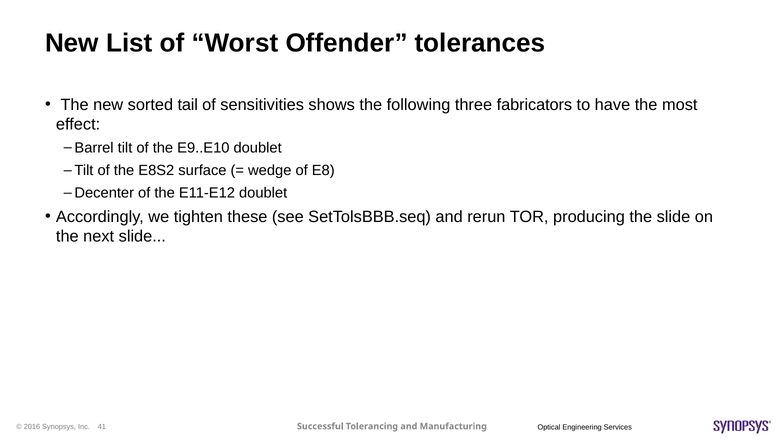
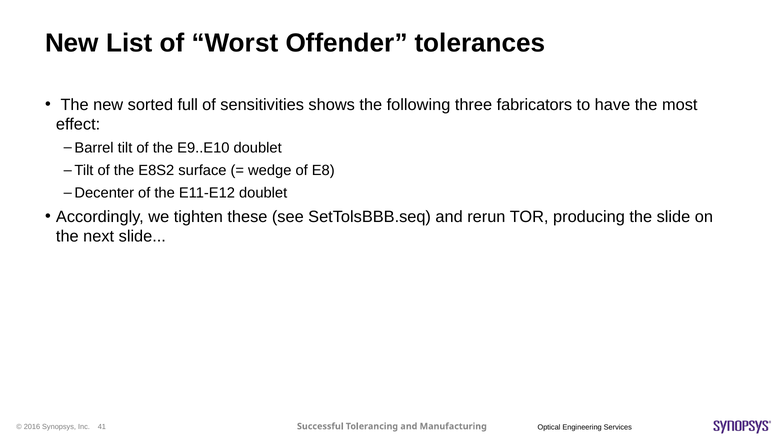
tail: tail -> full (188, 105)
